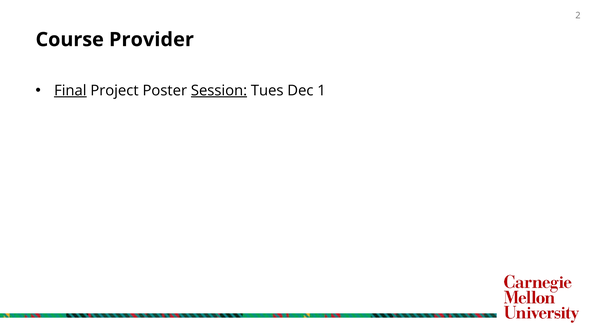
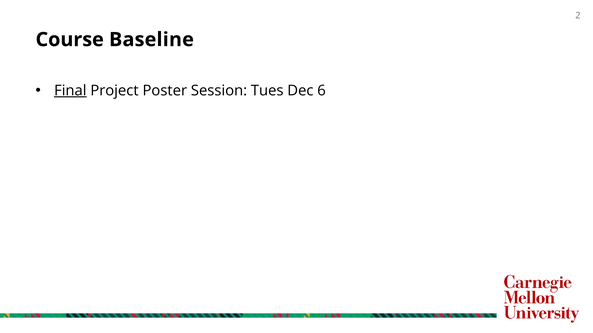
Provider: Provider -> Baseline (151, 40)
Session underline: present -> none (219, 91)
1: 1 -> 6 (322, 91)
